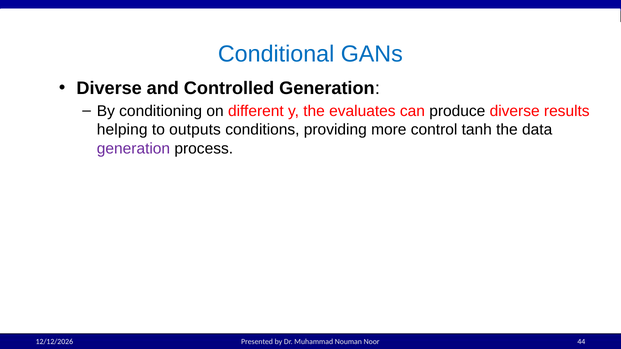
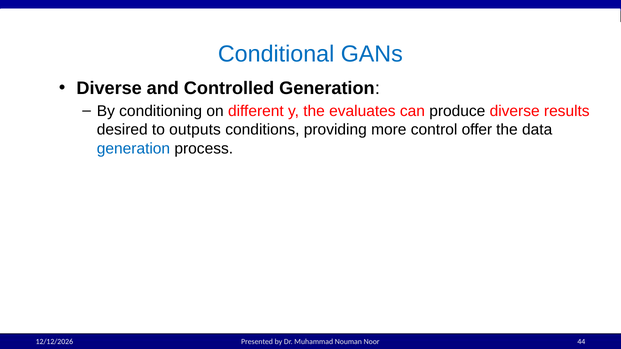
helping: helping -> desired (122, 130)
tanh: tanh -> offer (477, 130)
generation colour: purple -> blue (133, 149)
